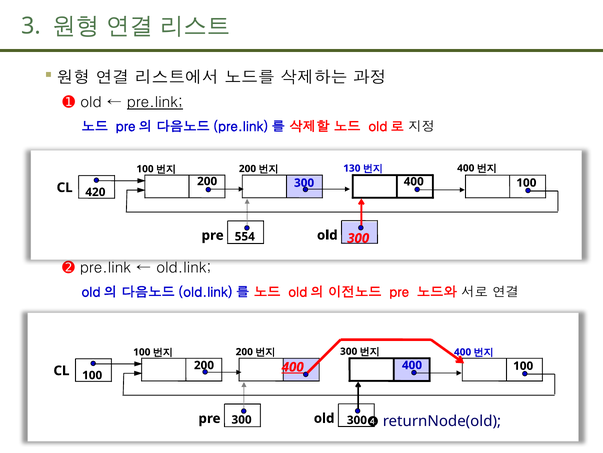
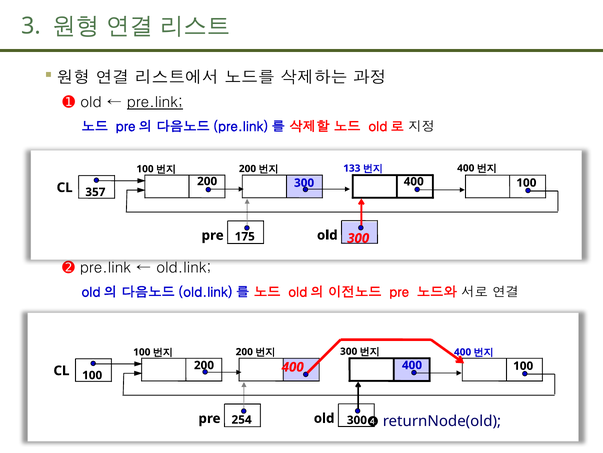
130: 130 -> 133 (352, 168)
420: 420 -> 357 (95, 192)
554: 554 -> 175 (245, 236)
400 underline: present -> none (293, 367)
pre 300: 300 -> 254 (242, 419)
